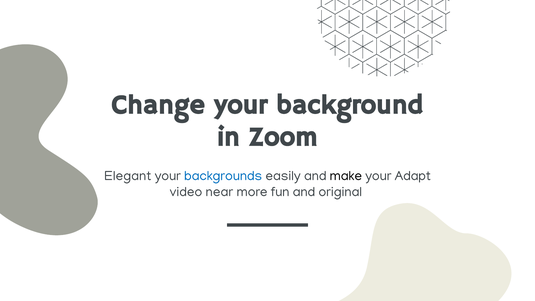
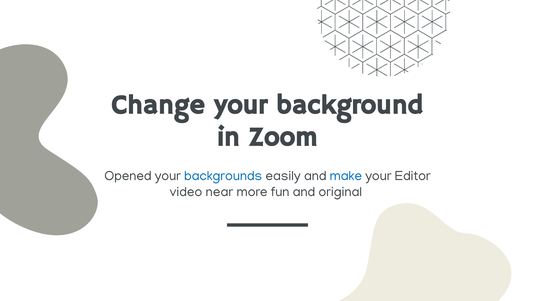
Elegant: Elegant -> Opened (128, 176)
make colour: black -> blue (346, 176)
Adapt: Adapt -> Editor (413, 176)
